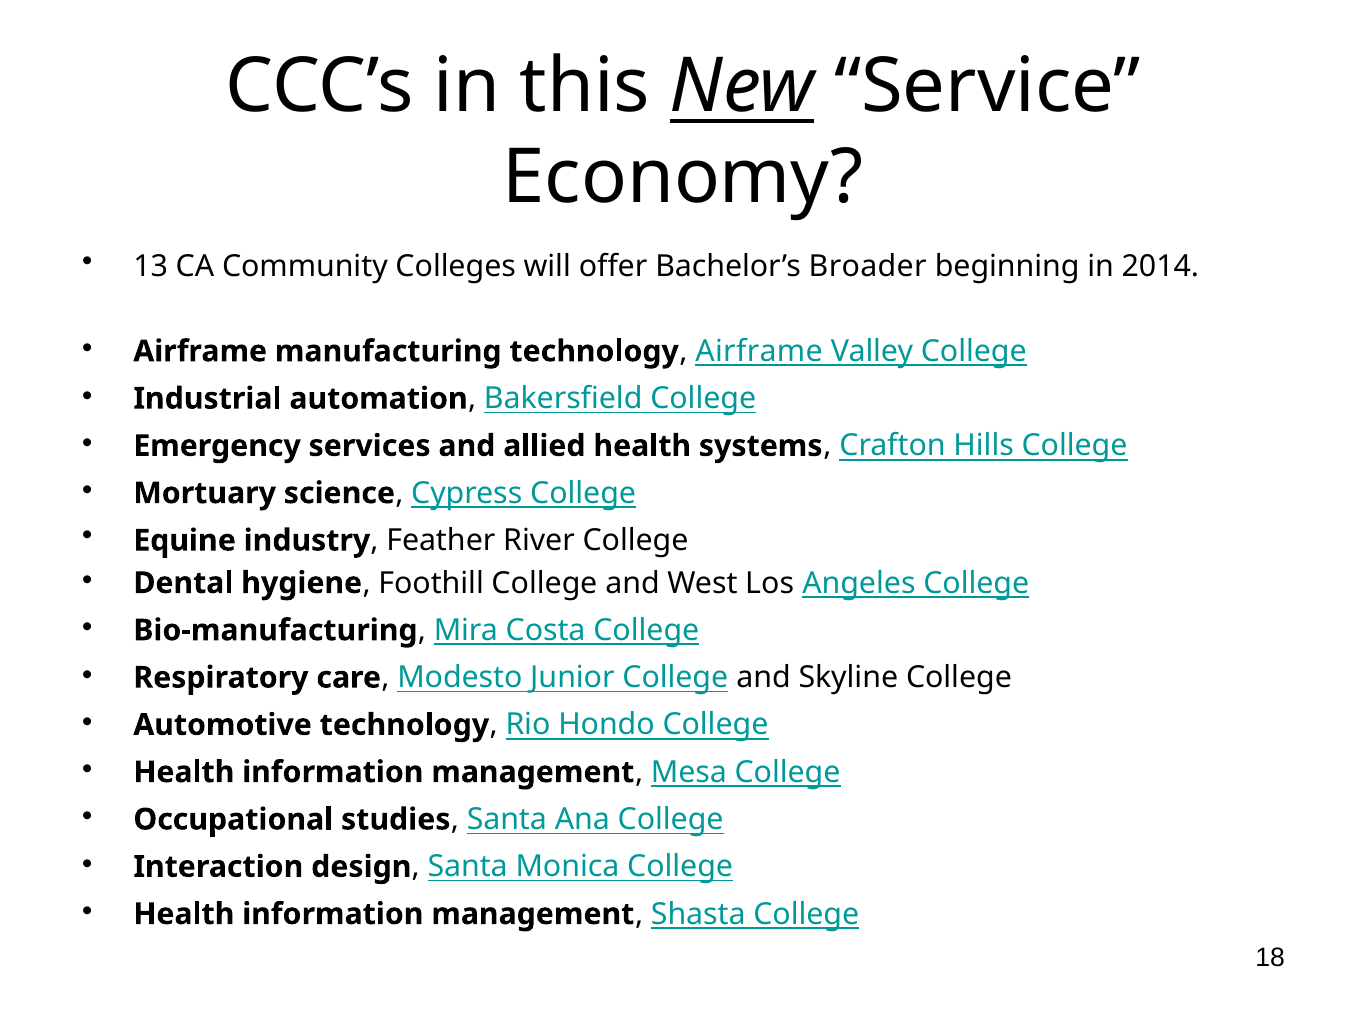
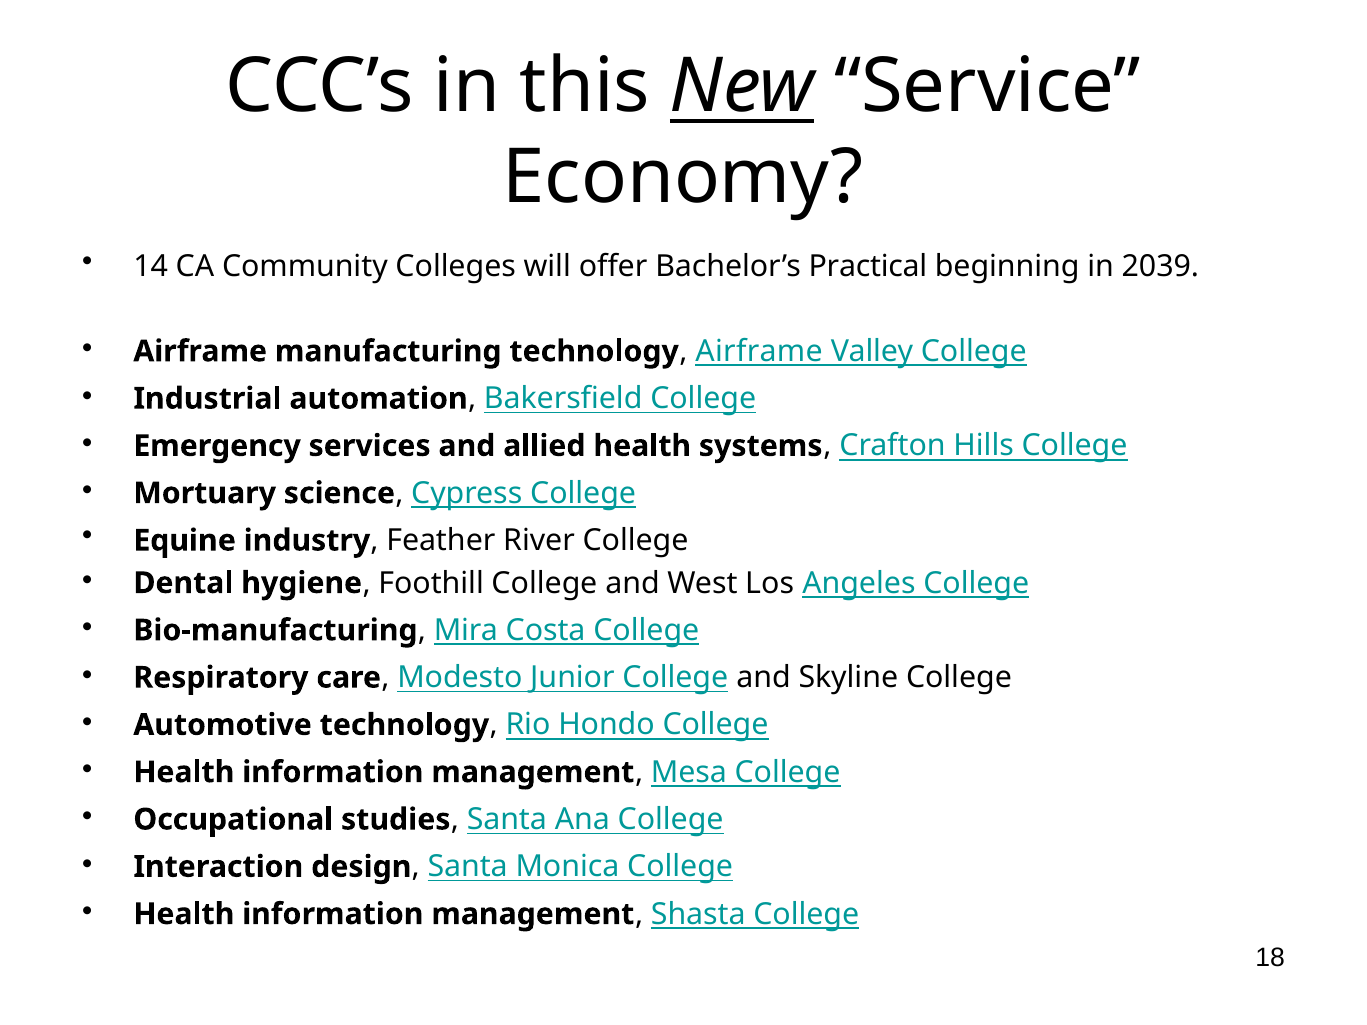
13: 13 -> 14 (151, 266)
Broader: Broader -> Practical (868, 266)
2014: 2014 -> 2039 (1160, 266)
